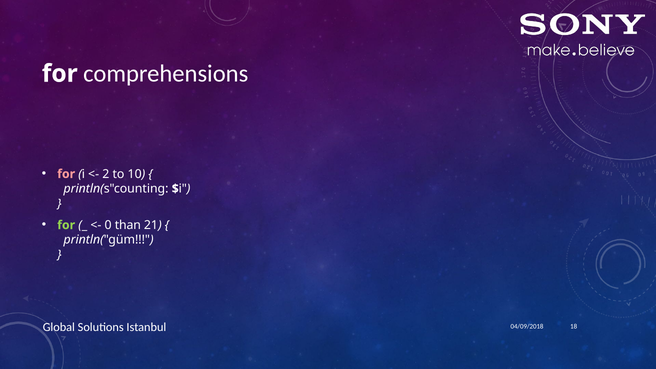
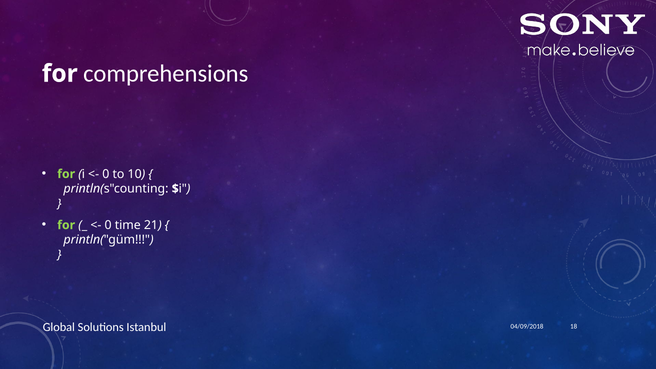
for colour: pink -> light green (66, 174)
2: 2 -> 0 (106, 174)
than: than -> time (128, 225)
